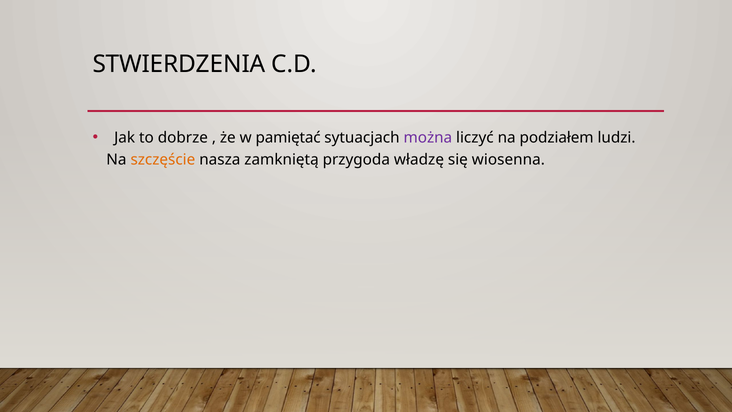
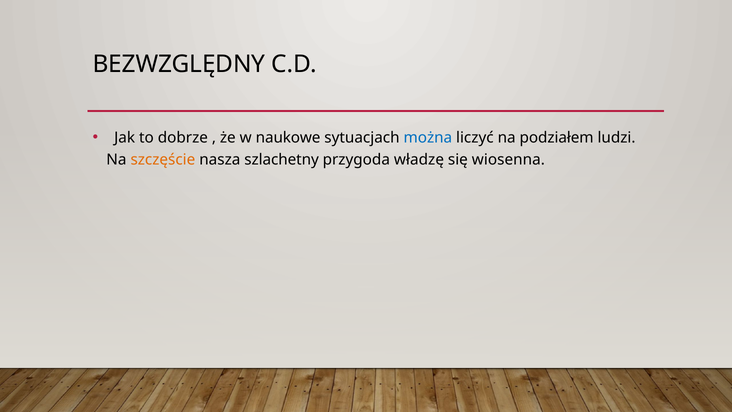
STWIERDZENIA: STWIERDZENIA -> BEZWZGLĘDNY (179, 64)
pamiętać: pamiętać -> naukowe (288, 138)
można colour: purple -> blue (428, 138)
zamkniętą: zamkniętą -> szlachetny (282, 160)
